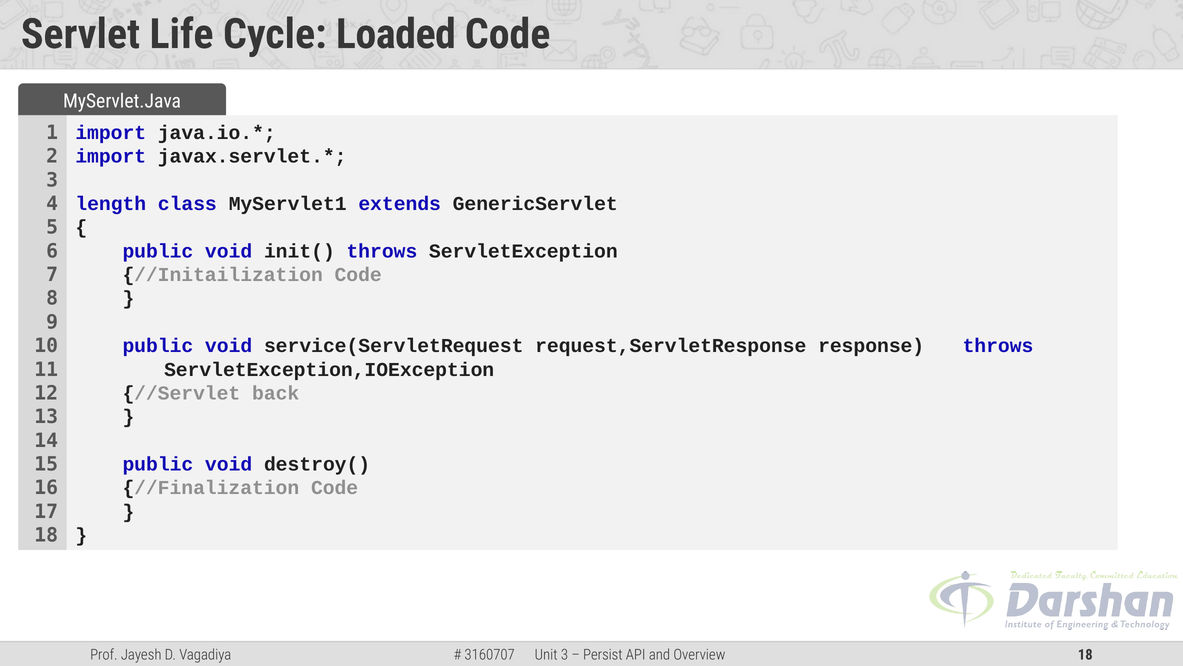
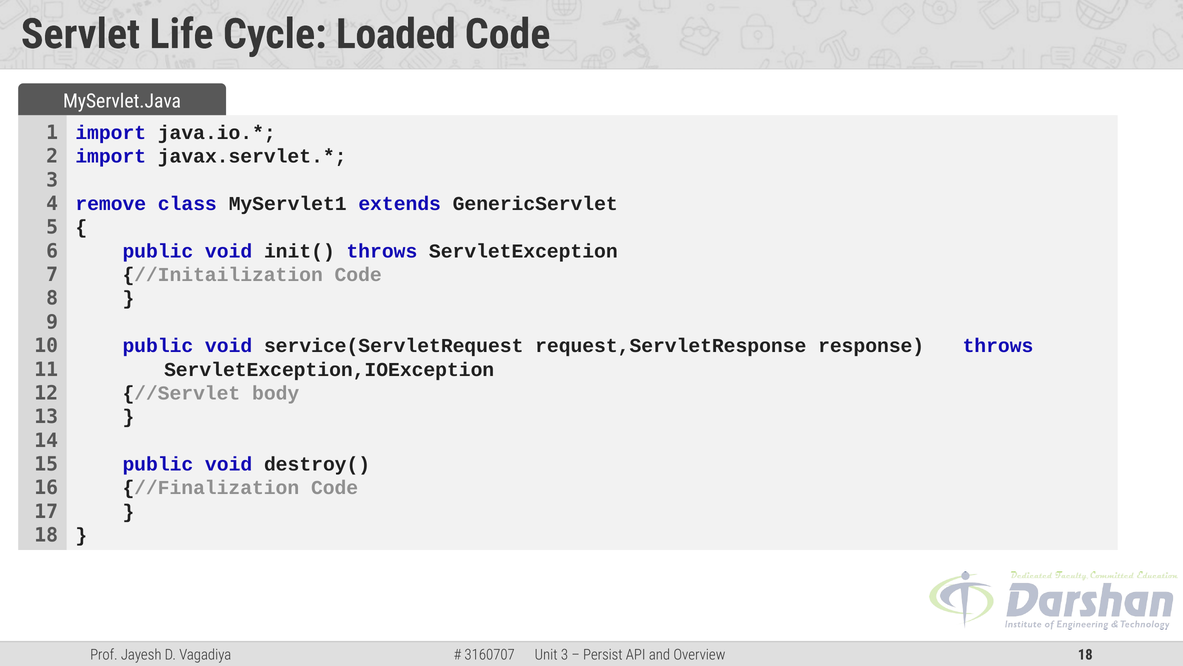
length: length -> remove (111, 204)
back: back -> body (276, 393)
